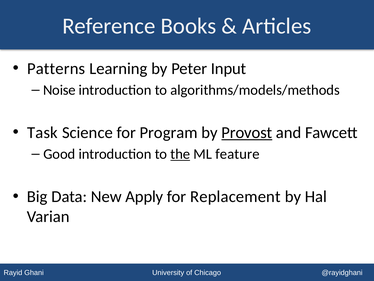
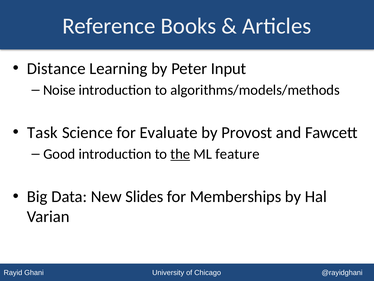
Patterns: Patterns -> Distance (56, 68)
Program: Program -> Evaluate (169, 132)
Provost underline: present -> none (247, 132)
Apply: Apply -> Slides (144, 196)
Replacement: Replacement -> Memberships (236, 196)
